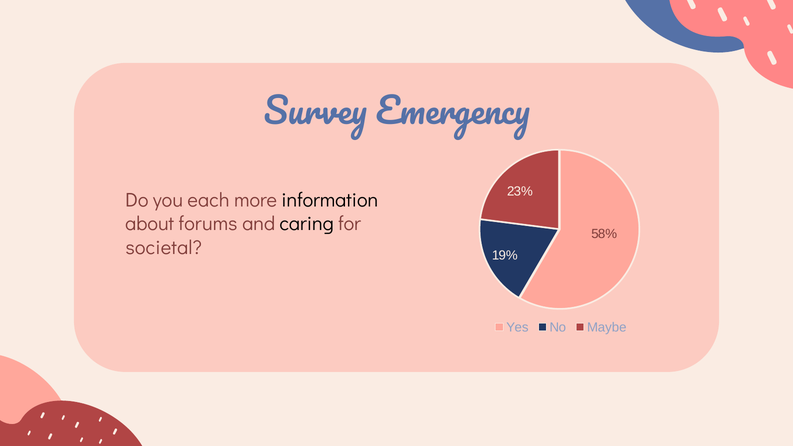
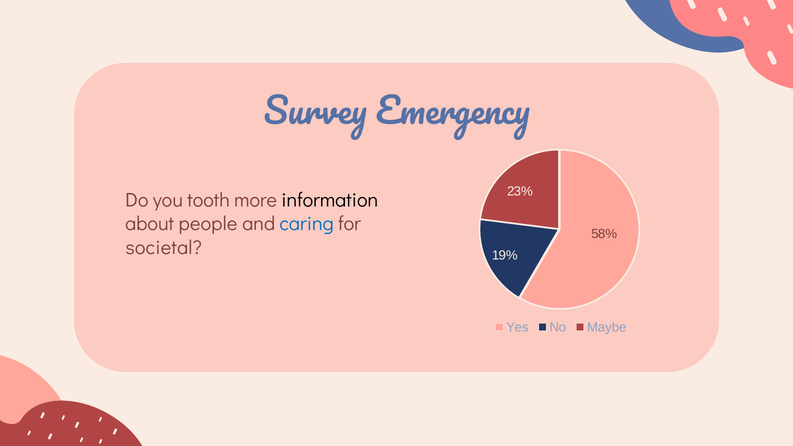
each: each -> tooth (209, 200)
forums: forums -> people (208, 224)
caring colour: black -> blue (307, 224)
